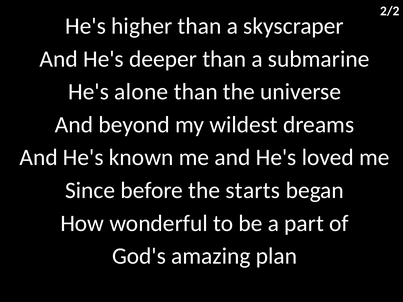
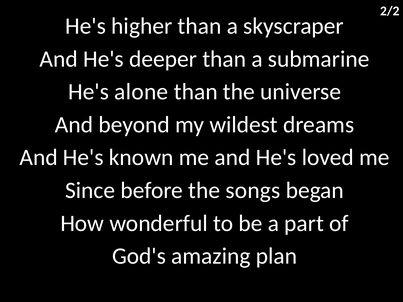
starts: starts -> songs (253, 191)
